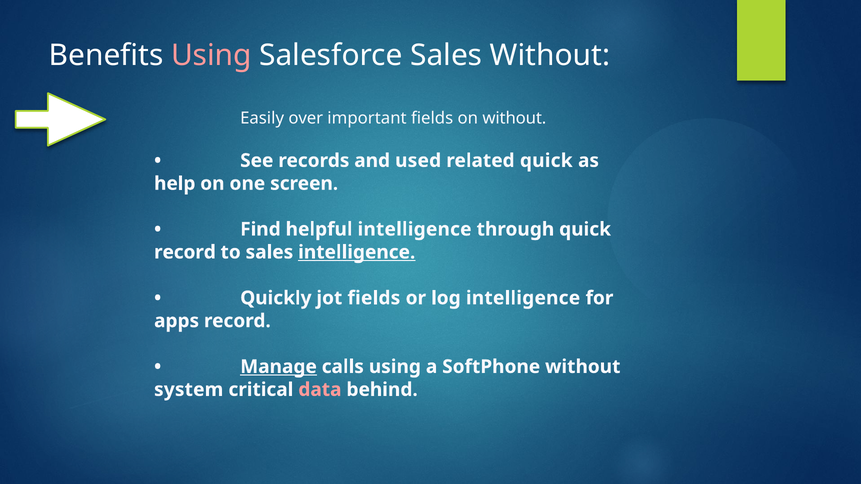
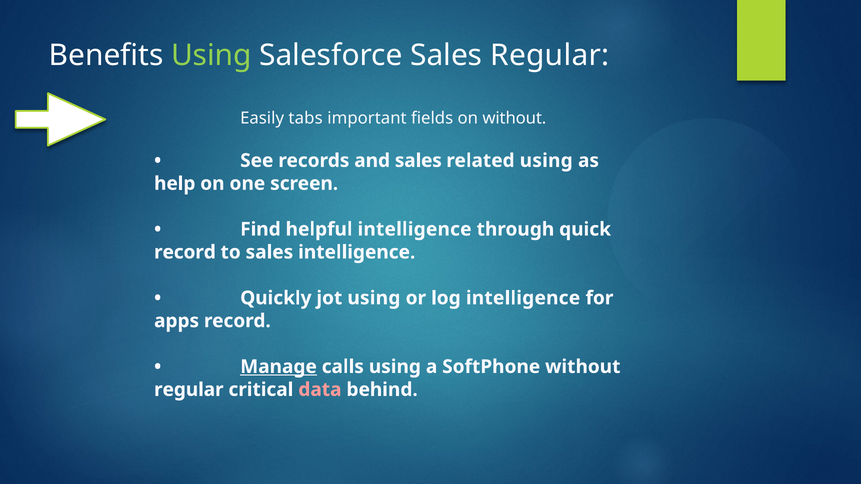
Using colour: pink -> light green (211, 55)
Sales Without: Without -> Regular (550, 55)
over: over -> tabs (306, 118)
and used: used -> sales (418, 161)
related quick: quick -> using (546, 161)
intelligence underline: present -> none (357, 252)
jot fields: fields -> using (374, 298)
system: system -> regular (189, 390)
